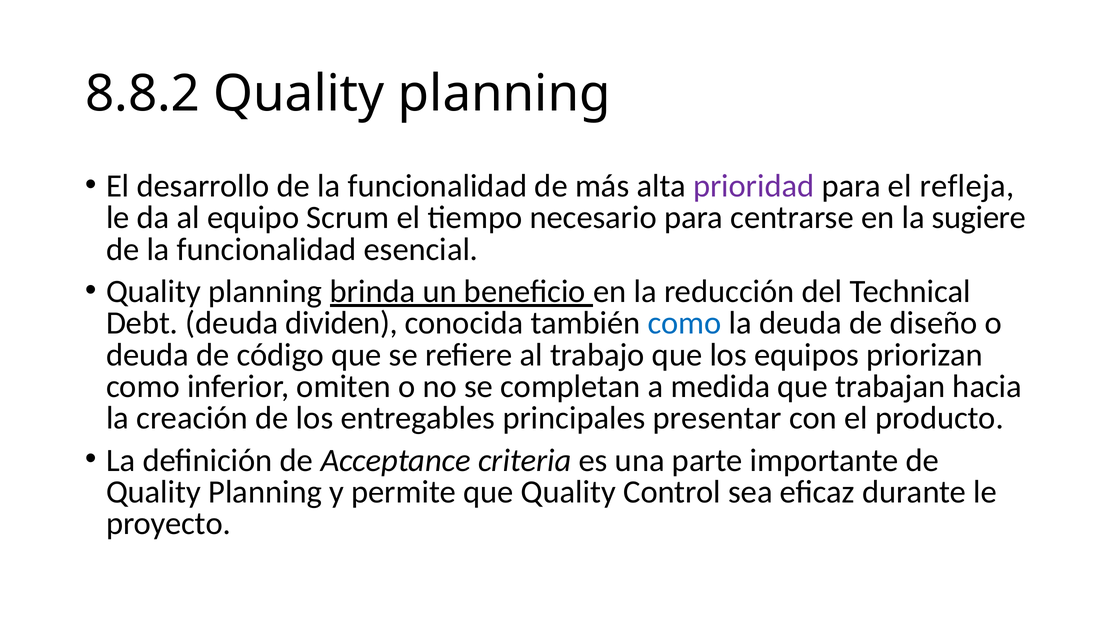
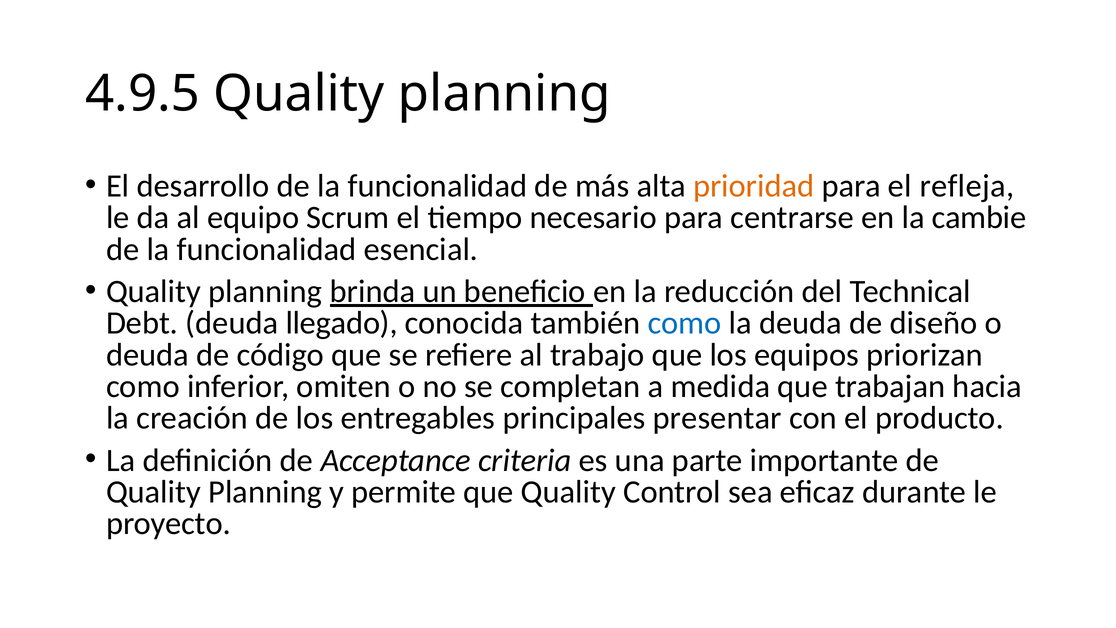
8.8.2: 8.8.2 -> 4.9.5 (143, 94)
prioridad colour: purple -> orange (754, 186)
sugiere: sugiere -> cambie (979, 218)
dividen: dividen -> llegado (342, 323)
